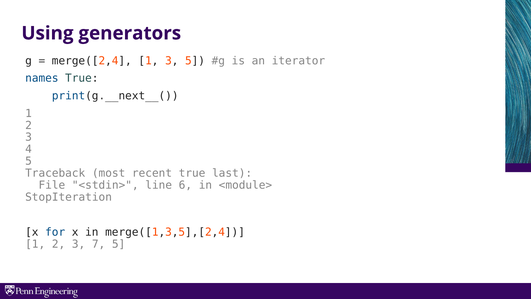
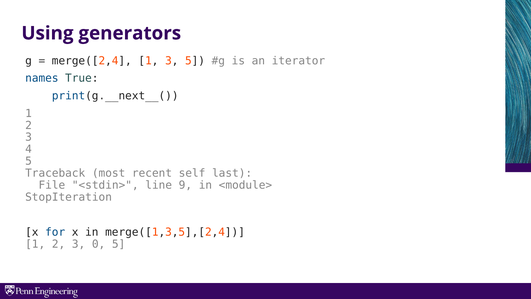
recent true: true -> self (192, 173)
6: 6 -> 9 (185, 185)
7: 7 -> 0 (99, 244)
